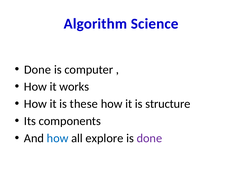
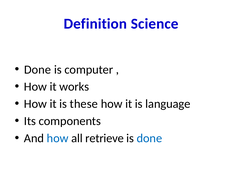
Algorithm: Algorithm -> Definition (95, 24)
structure: structure -> language (168, 104)
explore: explore -> retrieve (105, 139)
done colour: purple -> blue (149, 139)
